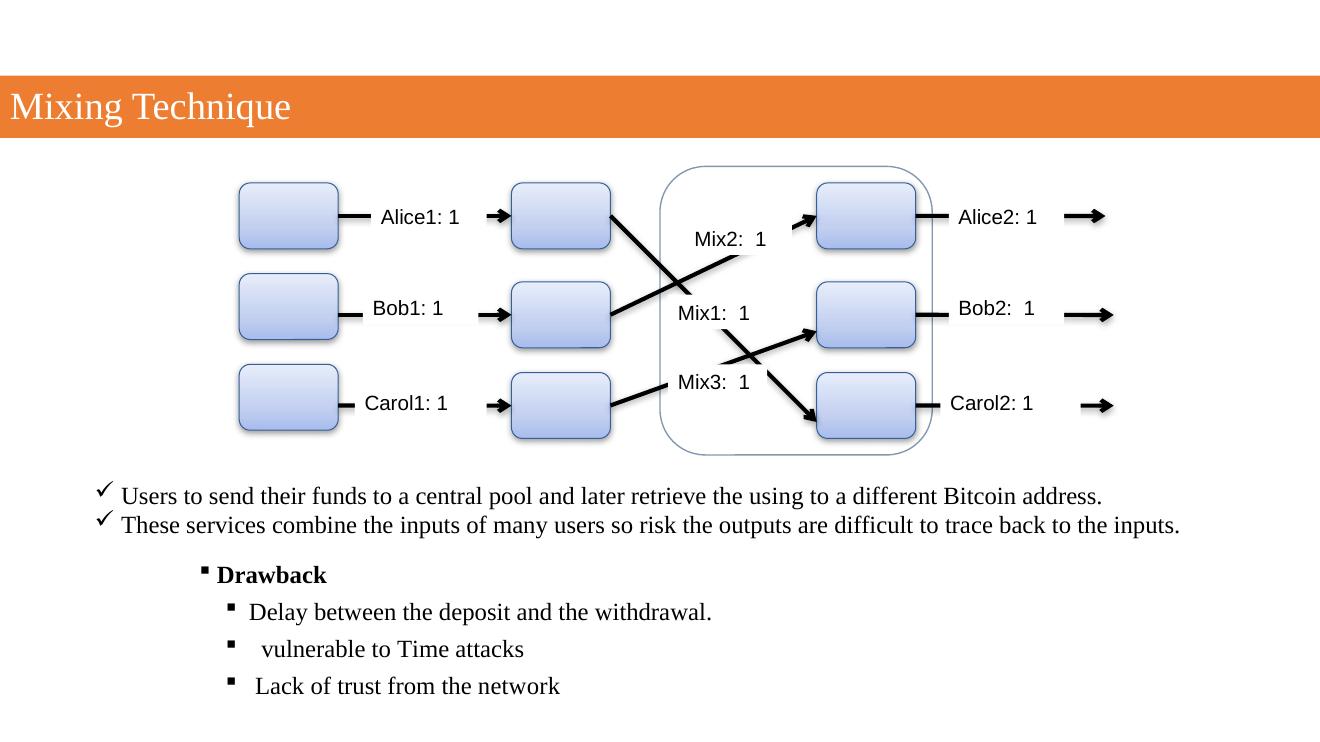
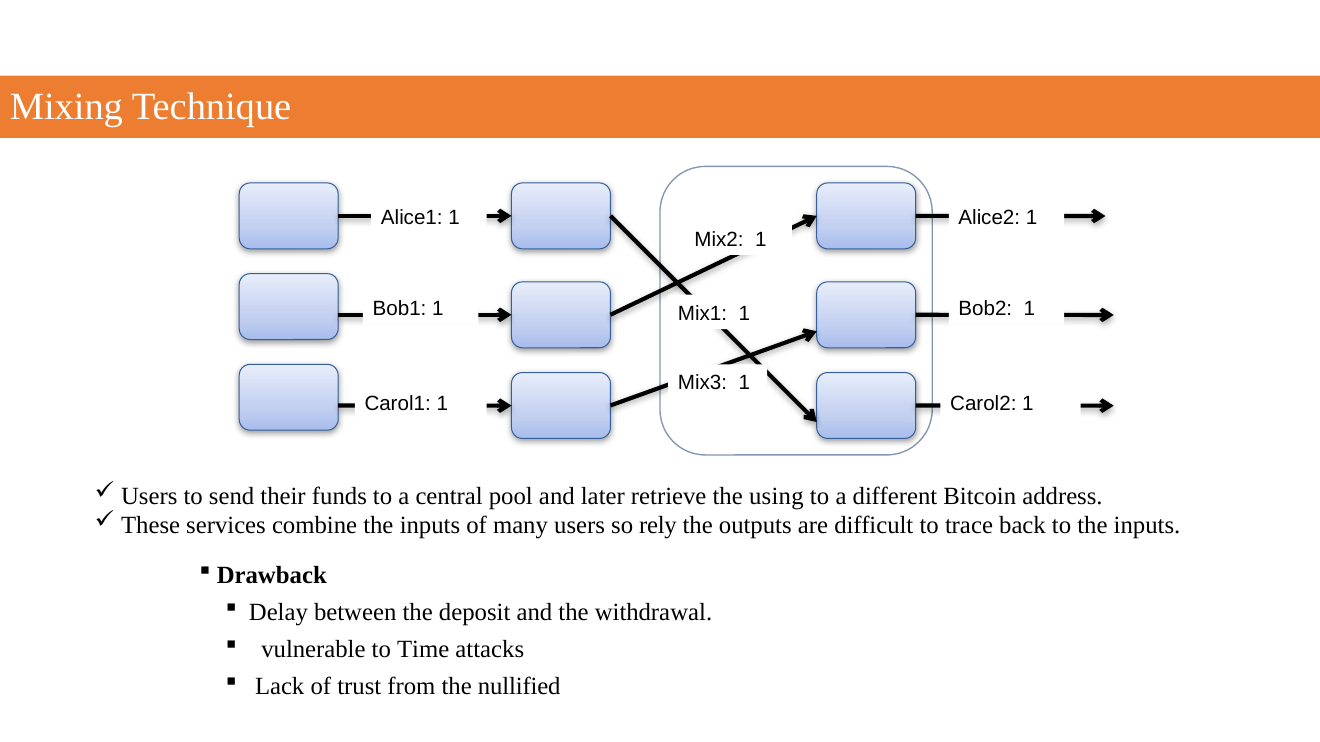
risk: risk -> rely (658, 526)
network: network -> nullified (519, 687)
